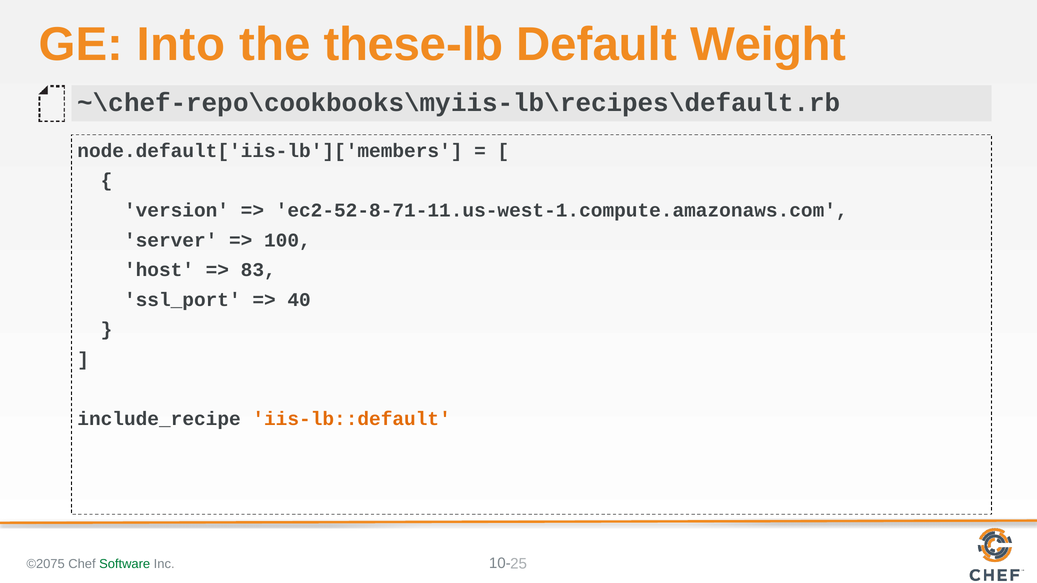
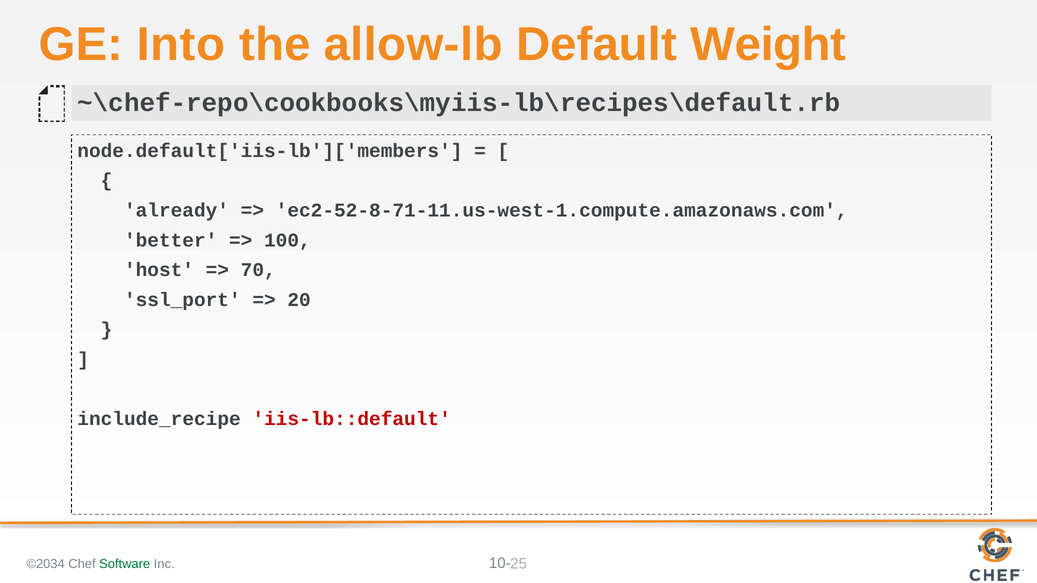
these-lb: these-lb -> allow-lb (413, 45)
version: version -> already (177, 210)
server: server -> better (171, 240)
83: 83 -> 70 (258, 270)
40: 40 -> 20 (299, 300)
iis-lb::default colour: orange -> red (352, 419)
©2075: ©2075 -> ©2034 (46, 564)
